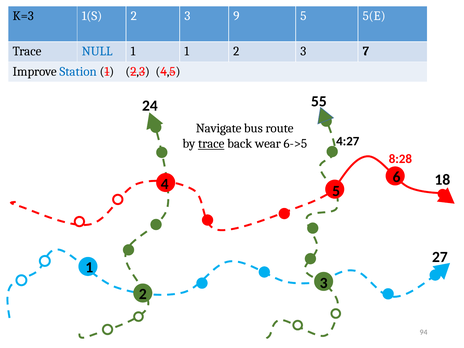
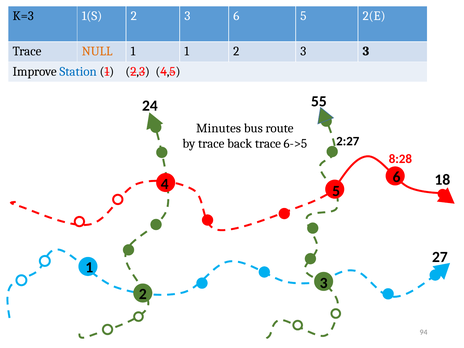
3 9: 9 -> 6 (236, 16)
5(E: 5(E -> 2(E (374, 16)
NULL colour: blue -> orange (97, 51)
3 7: 7 -> 3 (366, 51)
Navigate: Navigate -> Minutes (219, 128)
4:27: 4:27 -> 2:27 (348, 141)
trace underline: present -> none (211, 144)
back wear: wear -> trace (268, 144)
